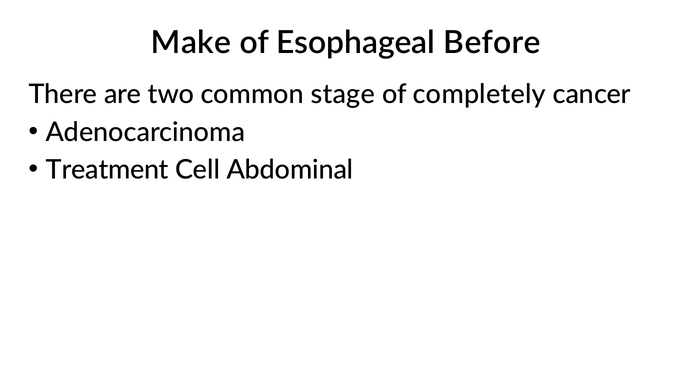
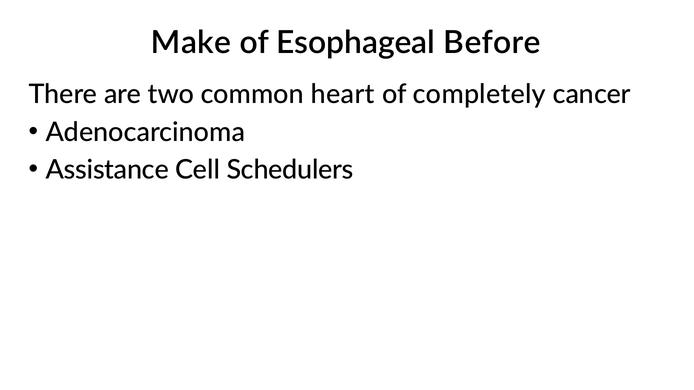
stage: stage -> heart (343, 94)
Treatment: Treatment -> Assistance (107, 170)
Abdominal: Abdominal -> Schedulers (290, 170)
